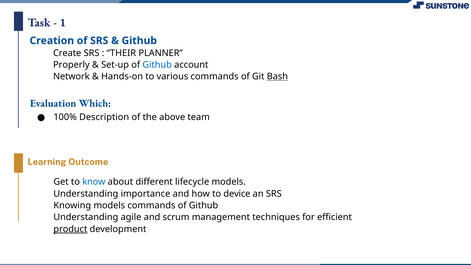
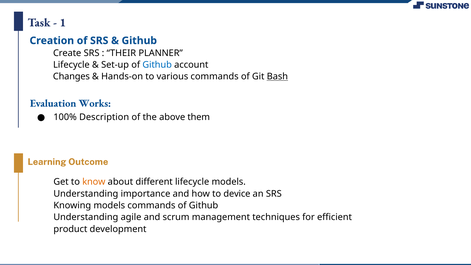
Properly: Properly -> Lifecycle (71, 65)
Network: Network -> Changes (71, 77)
Which: Which -> Works (95, 103)
team: team -> them (199, 117)
know colour: blue -> orange (94, 182)
product underline: present -> none (70, 229)
